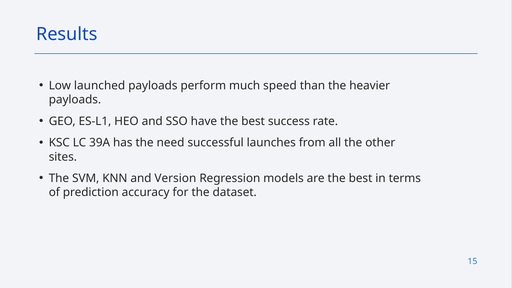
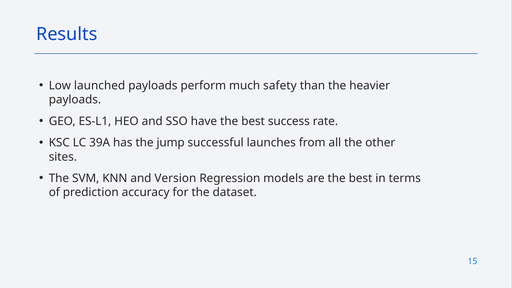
speed: speed -> safety (280, 86)
need: need -> jump (171, 143)
